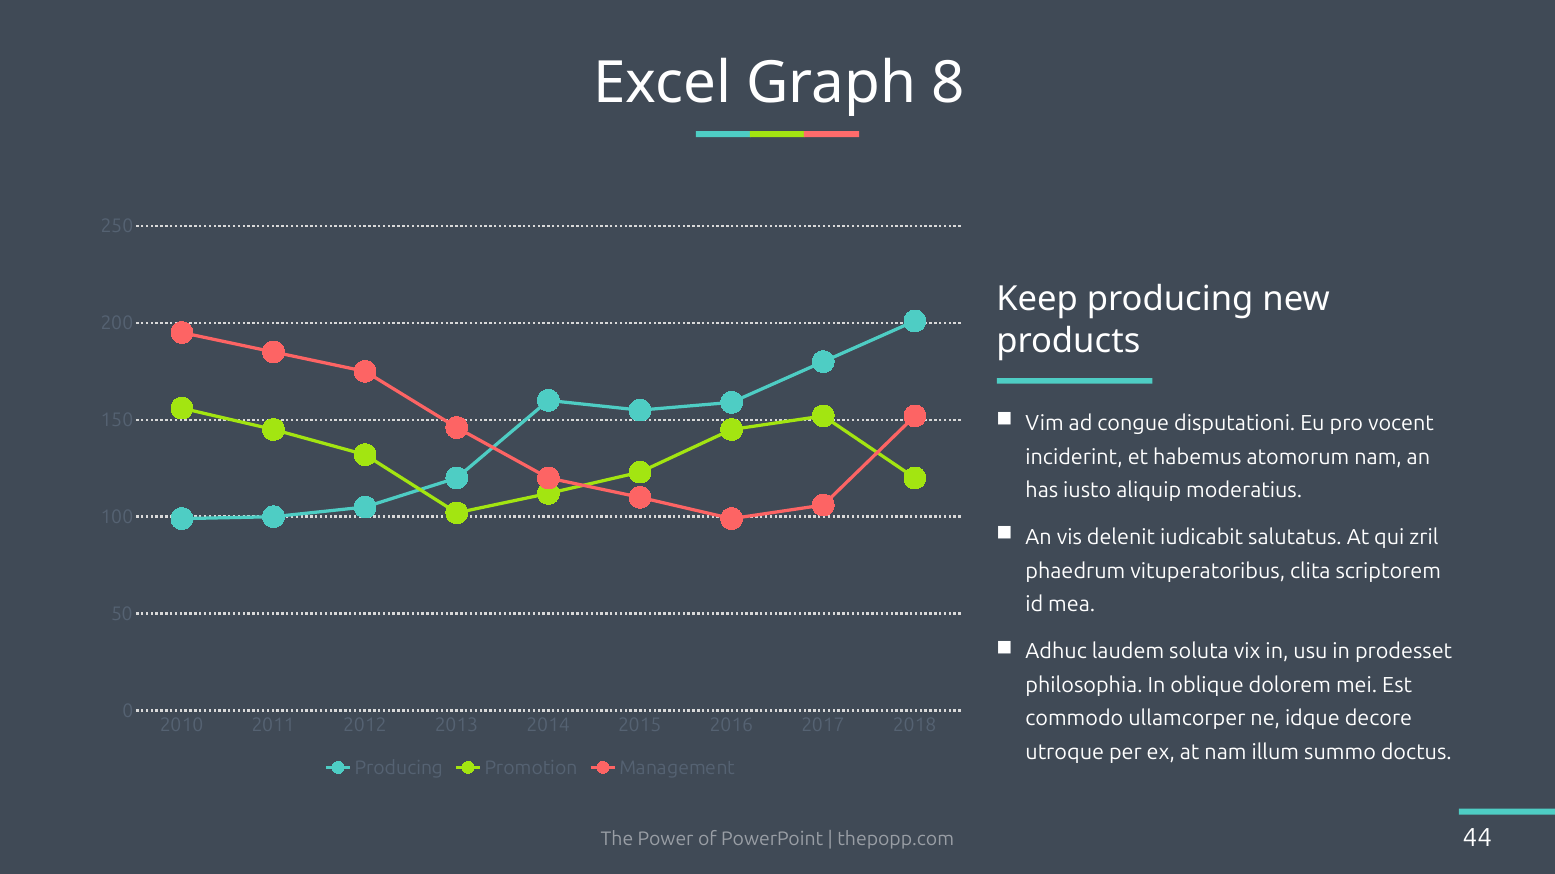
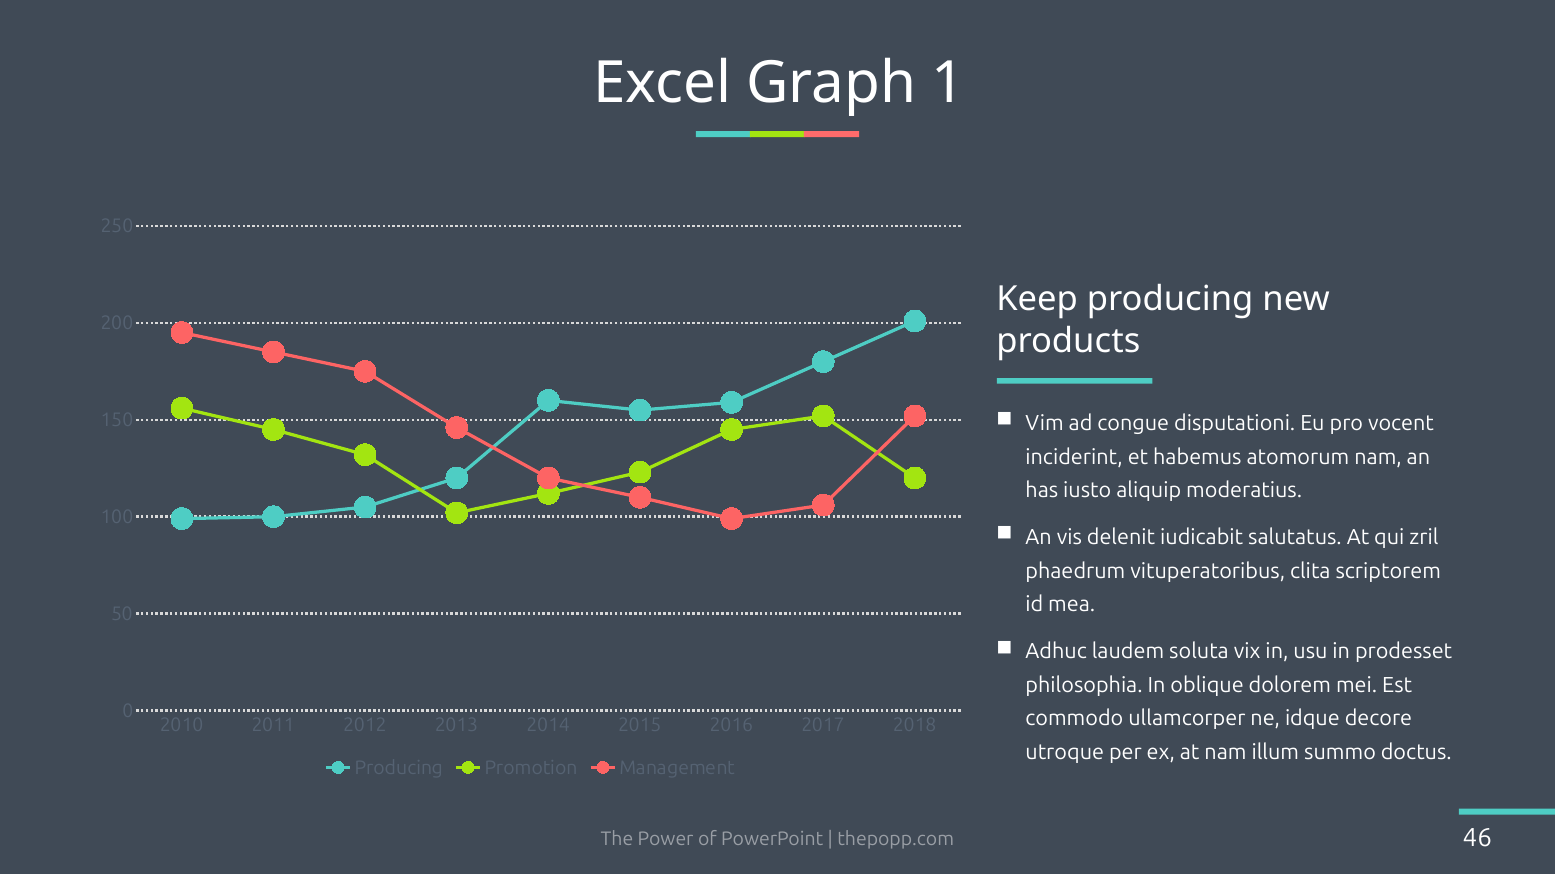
8: 8 -> 1 (948, 84)
44: 44 -> 46 (1477, 839)
